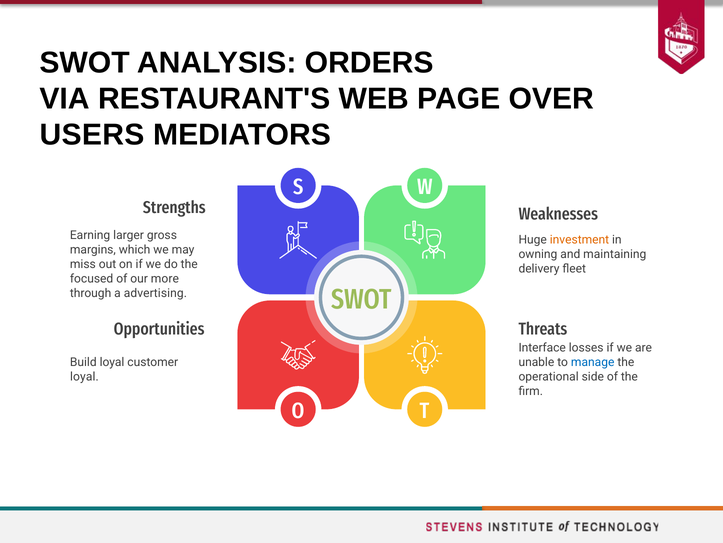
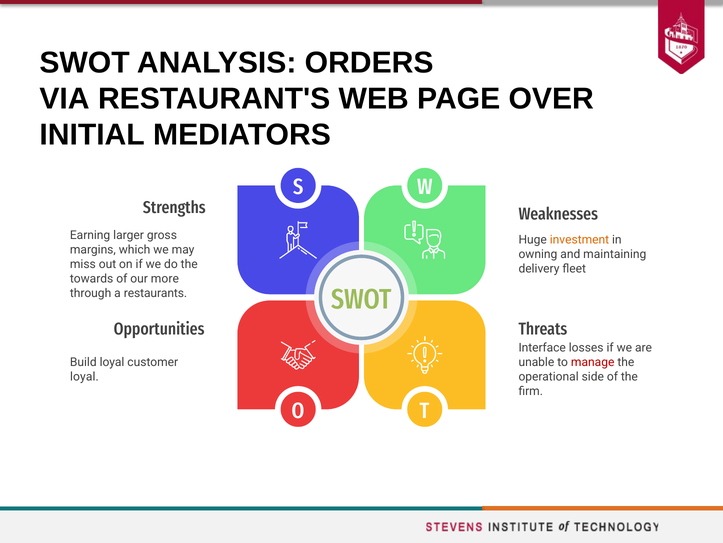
USERS: USERS -> INITIAL (92, 135)
focused: focused -> towards (92, 278)
advertising: advertising -> restaurants (155, 293)
manage colour: blue -> red (593, 362)
